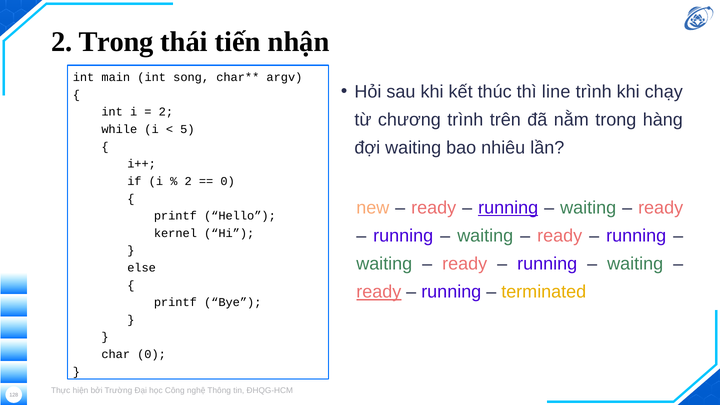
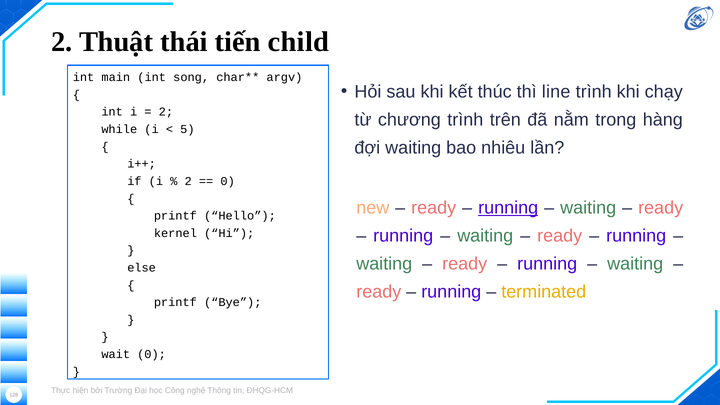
2 Trong: Trong -> Thuật (116, 42)
nhận: nhận -> child (298, 42)
ready underline: present -> none (379, 292)
char: char -> wait (116, 354)
